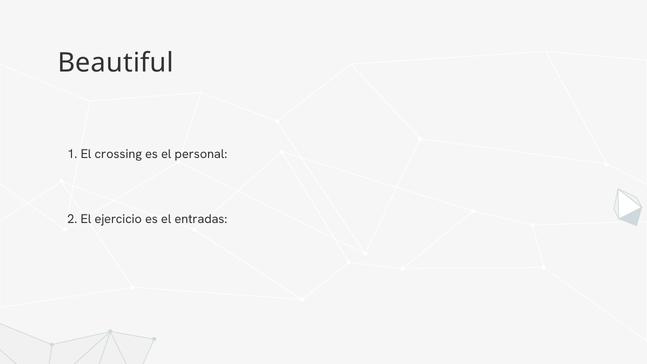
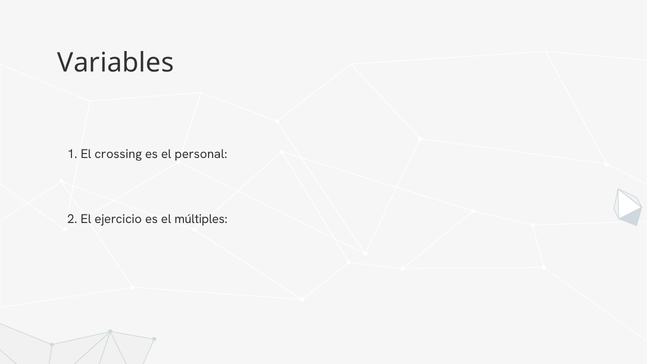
Beautiful: Beautiful -> Variables (116, 63)
entradas: entradas -> múltiples (201, 219)
